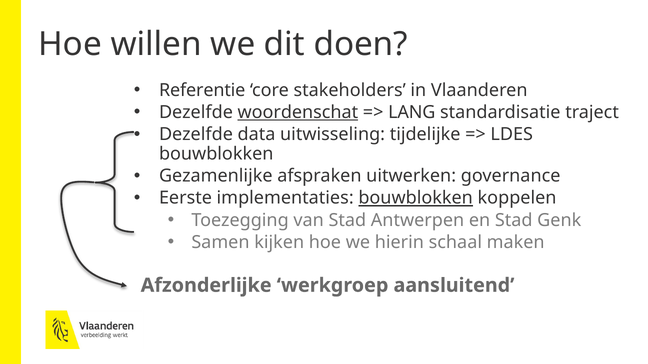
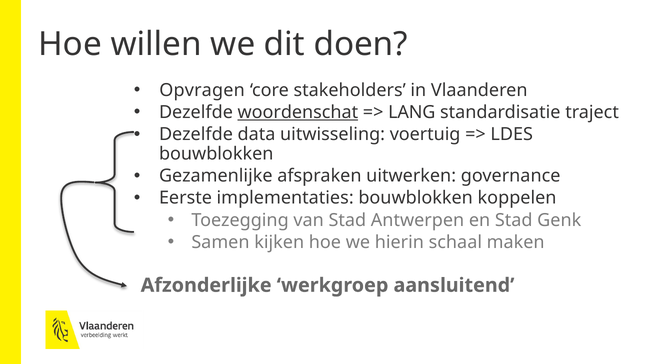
Referentie: Referentie -> Opvragen (202, 90)
tijdelijke: tijdelijke -> voertuig (425, 135)
bouwblokken underline: present -> none (416, 198)
